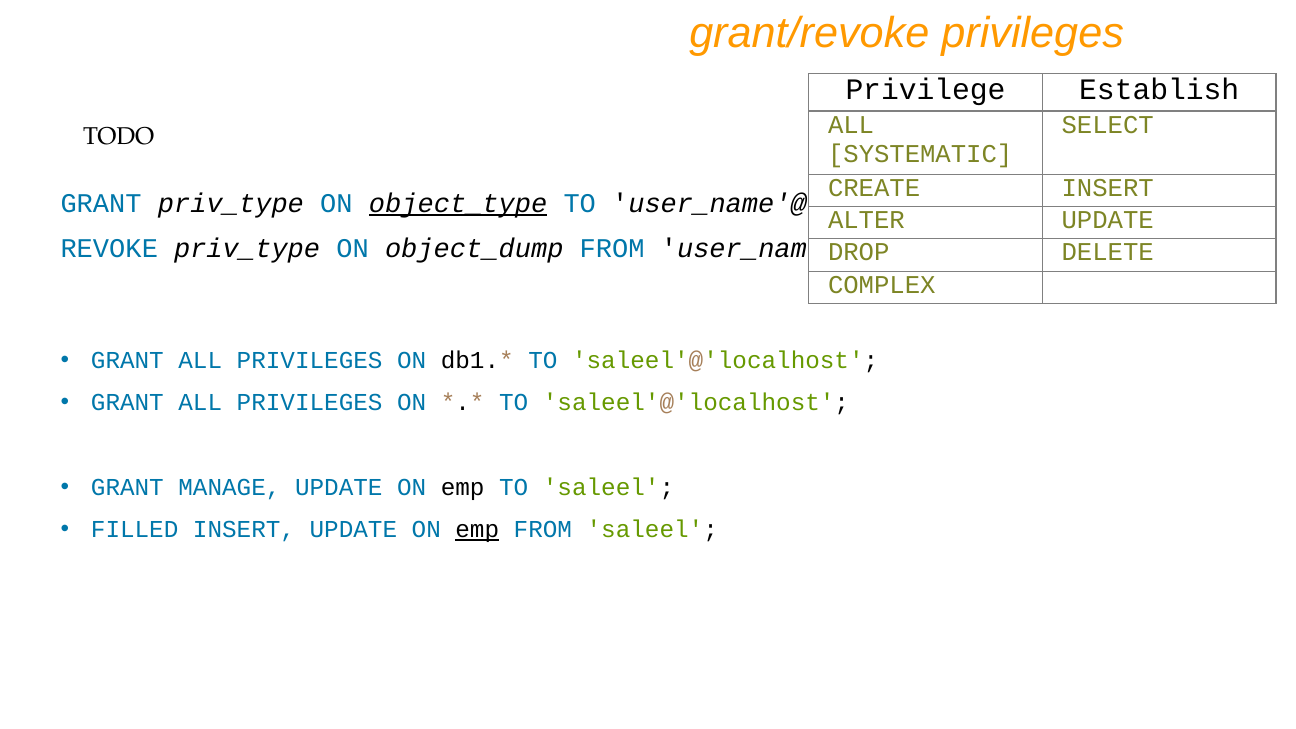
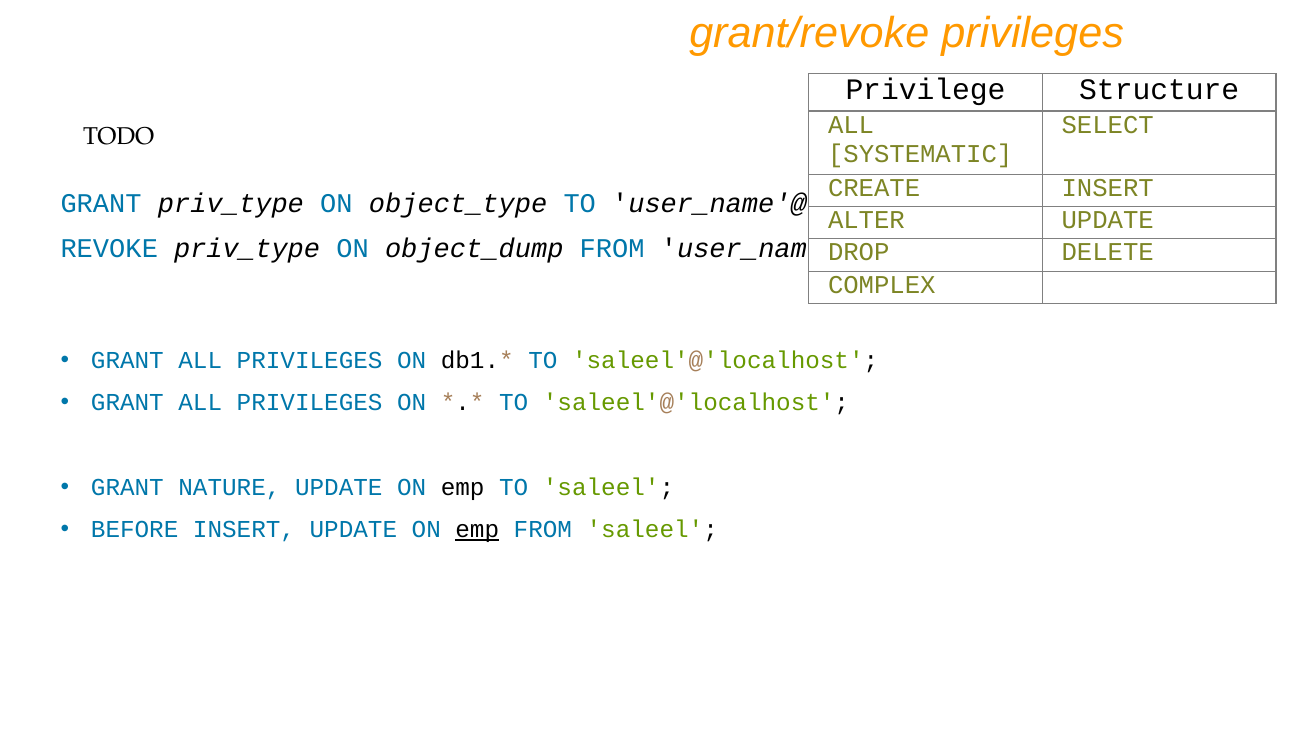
Establish: Establish -> Structure (1159, 89)
object_type underline: present -> none (458, 204)
MANAGE: MANAGE -> NATURE (229, 487)
FILLED: FILLED -> BEFORE (135, 529)
